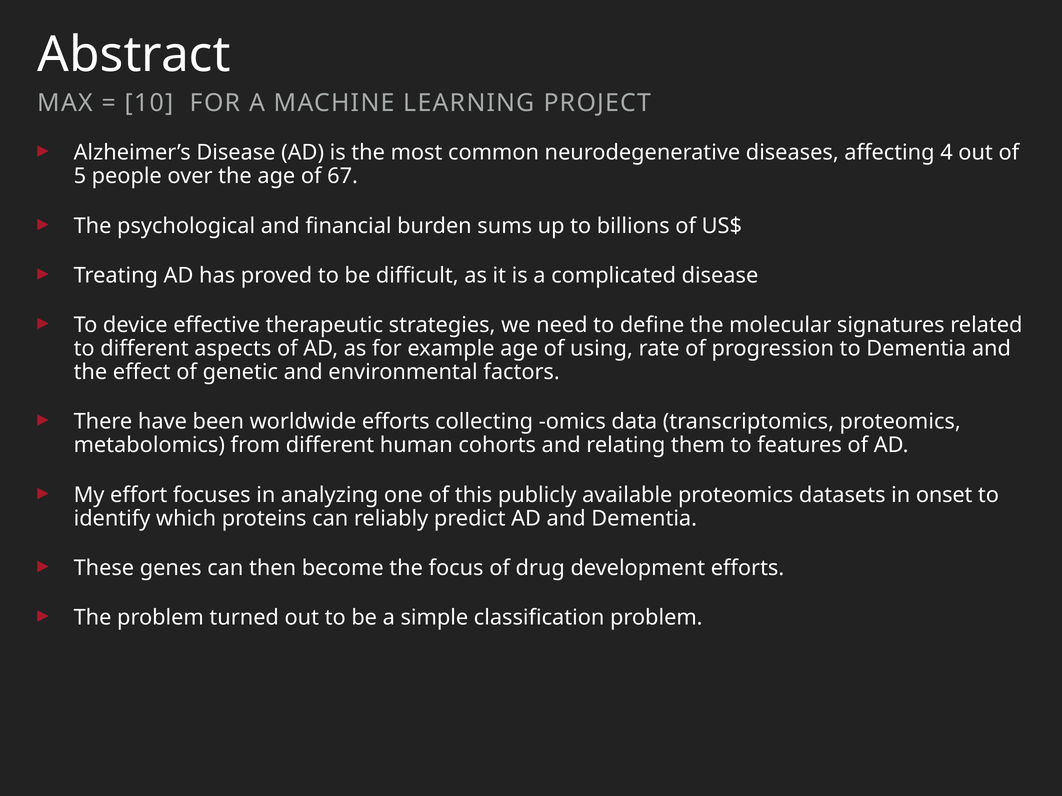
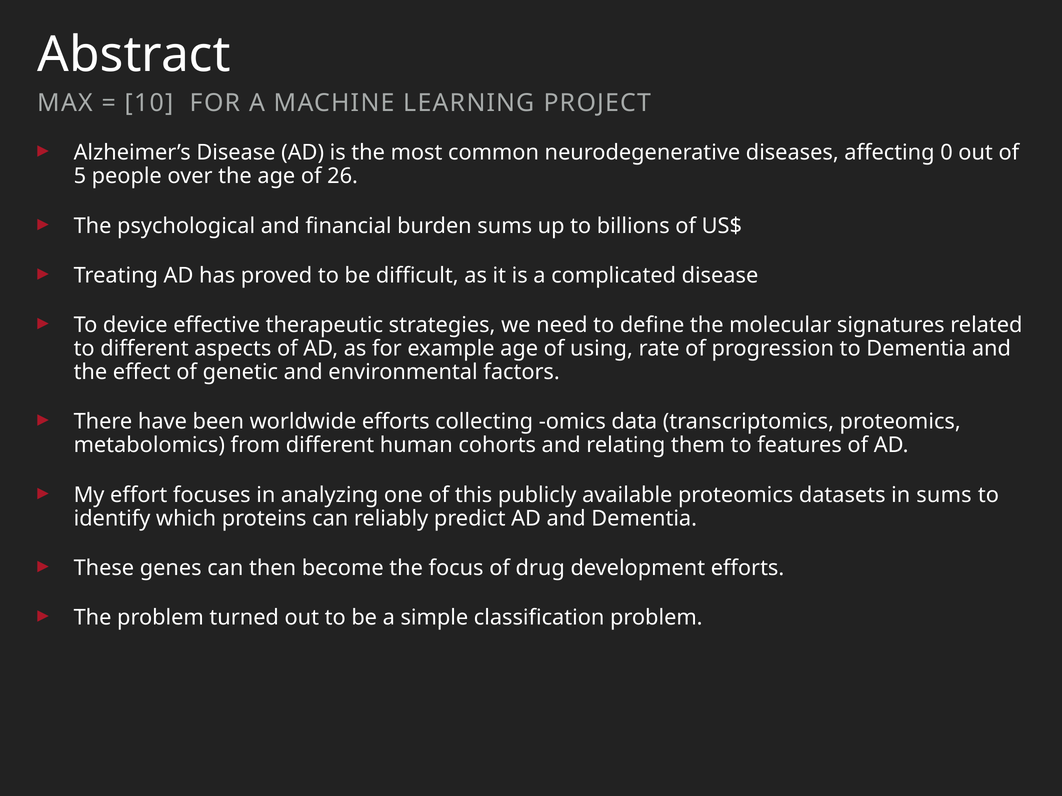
4: 4 -> 0 (947, 153)
67: 67 -> 26 (343, 176)
in onset: onset -> sums (944, 495)
